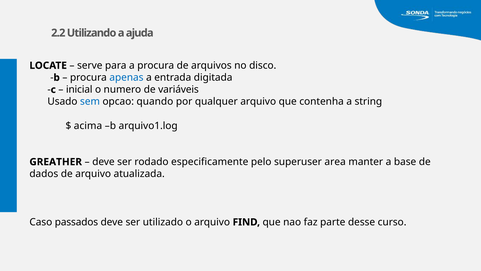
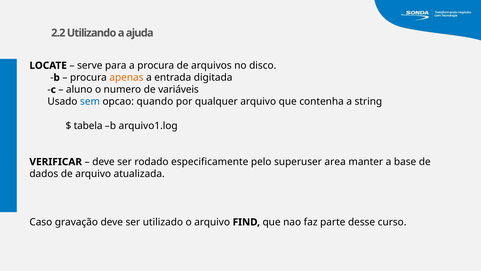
apenas colour: blue -> orange (126, 77)
inicial: inicial -> aluno (79, 89)
acima: acima -> tabela (88, 126)
GREATHER: GREATHER -> VERIFICAR (56, 162)
passados: passados -> gravação (76, 222)
